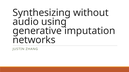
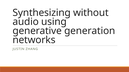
imputation: imputation -> generation (90, 31)
